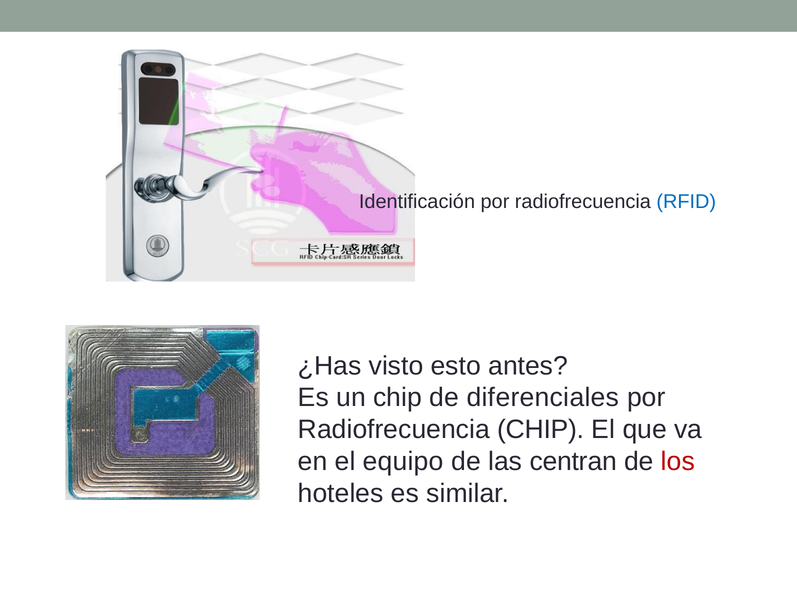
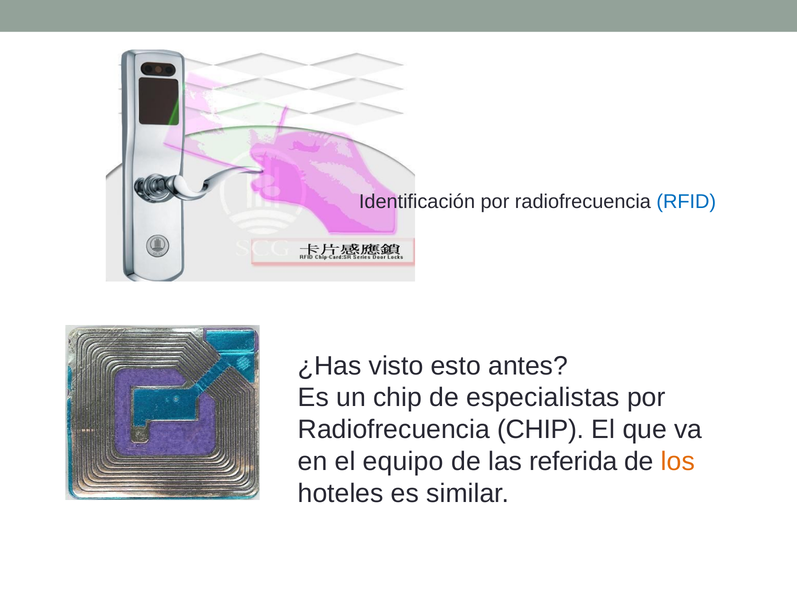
diferenciales: diferenciales -> especialistas (543, 398)
centran: centran -> referida (573, 461)
los colour: red -> orange (678, 461)
